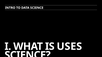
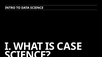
USES: USES -> CASE (69, 47)
